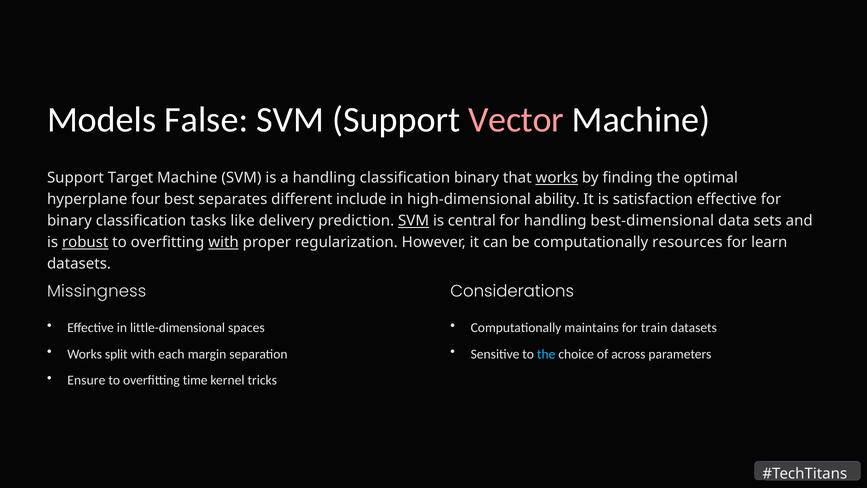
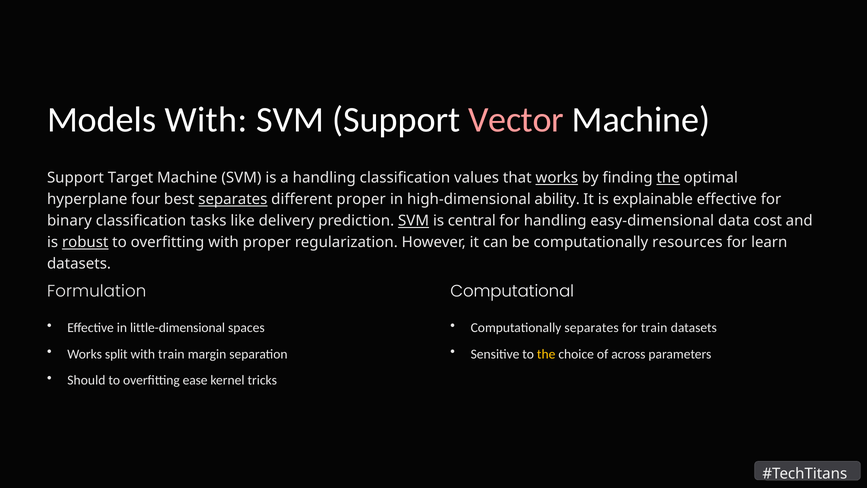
Models False: False -> With (206, 120)
classification binary: binary -> values (477, 178)
the underline: none -> present (668, 178)
separates underline: none -> present (233, 199)
different include: include -> proper (361, 199)
satisfaction: satisfaction -> explainable (653, 199)
best-dimensional: best-dimensional -> easy-dimensional (652, 221)
sets: sets -> cost (768, 221)
with underline: present -> none (224, 242)
Missingness: Missingness -> Formulation (97, 291)
Considerations: Considerations -> Computational (512, 291)
Computationally maintains: maintains -> separates (592, 328)
with each: each -> train (171, 354)
the colour: light blue -> yellow (546, 354)
Ensure: Ensure -> Should (86, 380)
time: time -> ease (195, 380)
